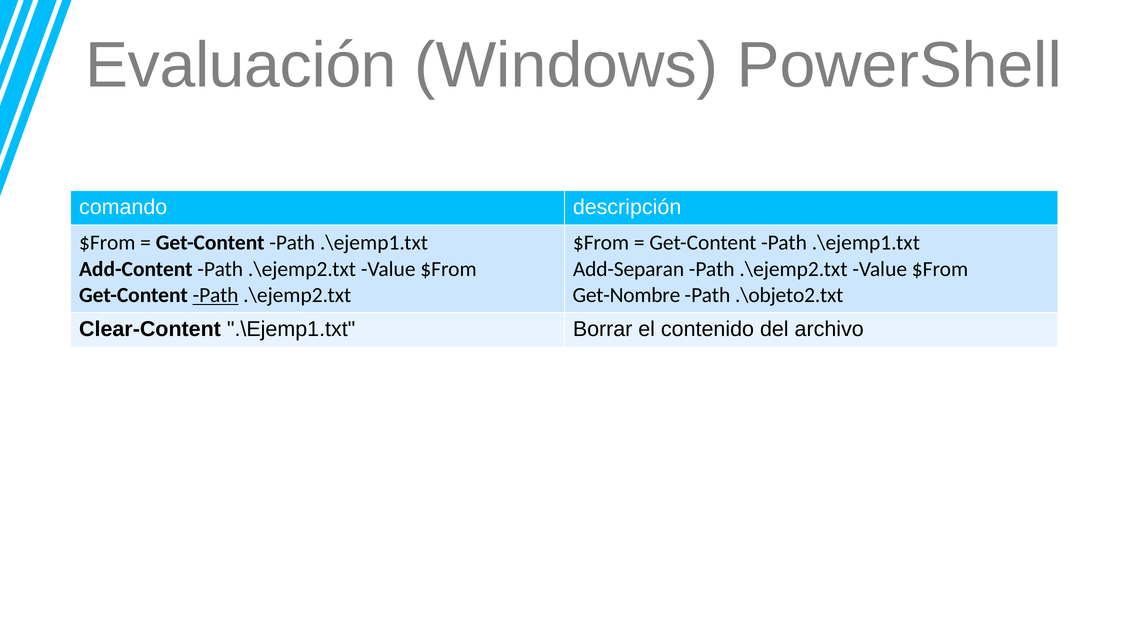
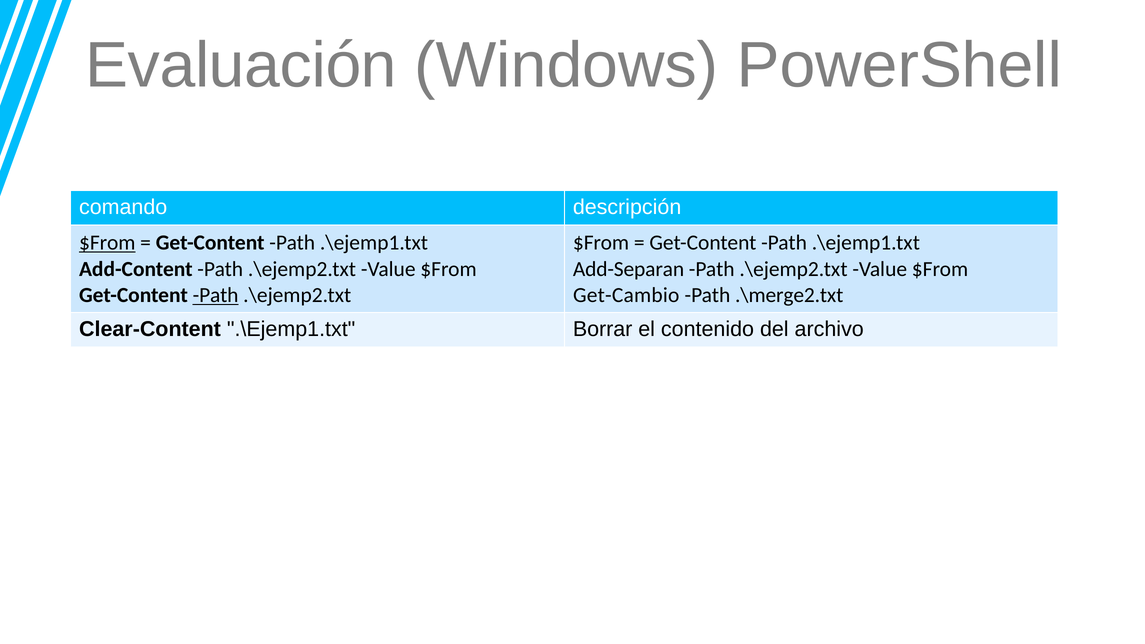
$From underline: none -> present (107, 243)
Get-Nombre: Get-Nombre -> Get-Cambio (626, 295)
.\objeto2.txt: .\objeto2.txt -> .\merge2.txt (789, 295)
